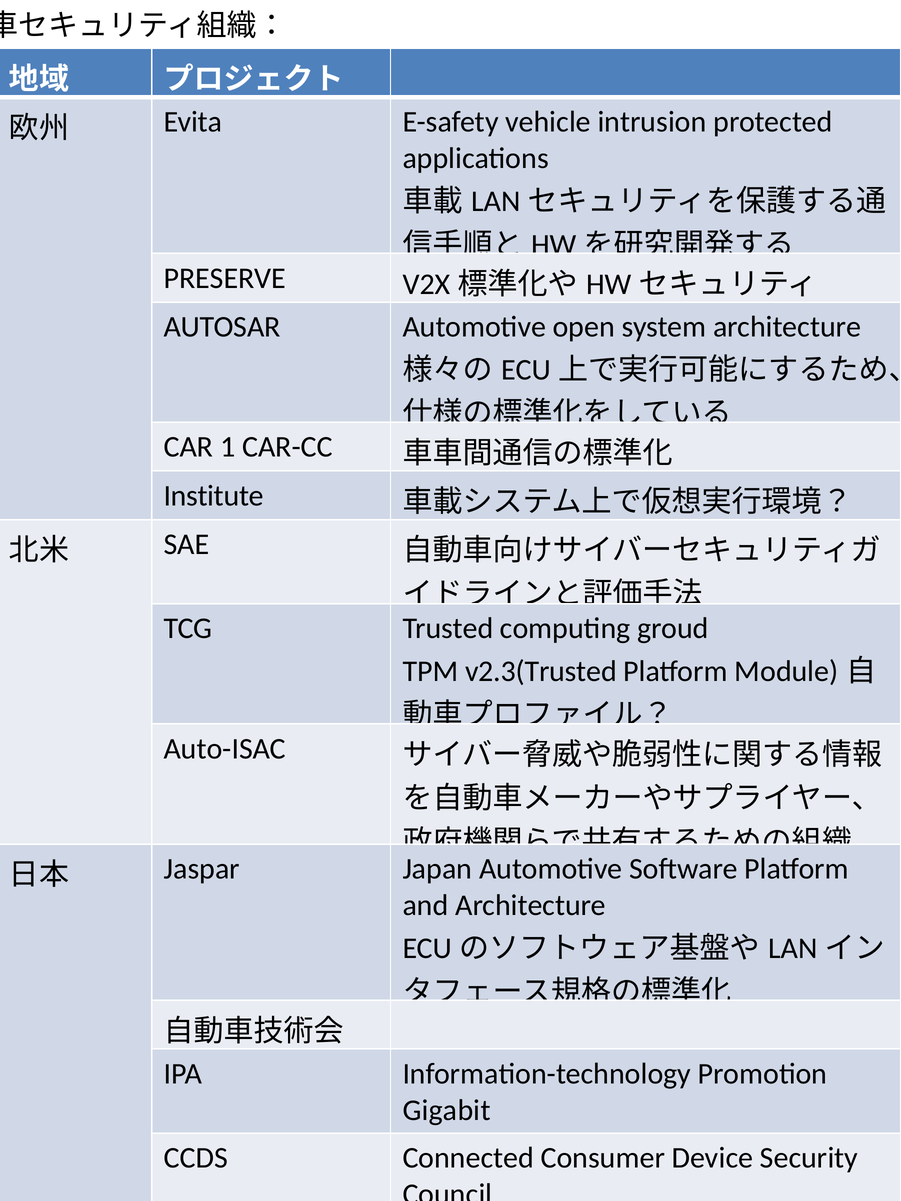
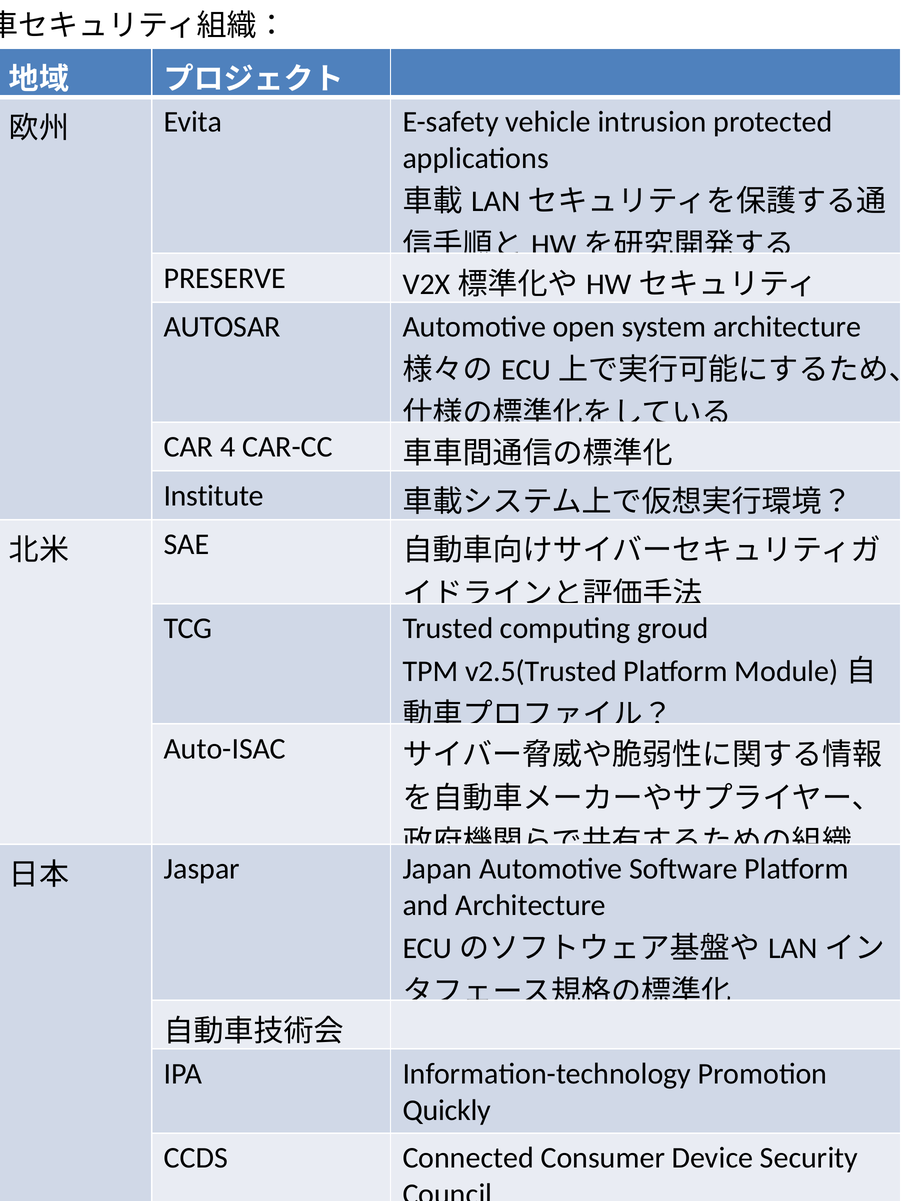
1: 1 -> 4 (228, 447)
v2.3(Trusted: v2.3(Trusted -> v2.5(Trusted (541, 672)
Gigabit: Gigabit -> Quickly (447, 1111)
